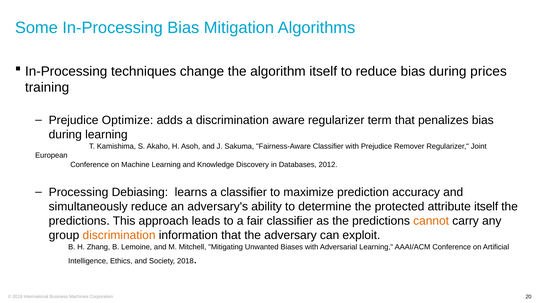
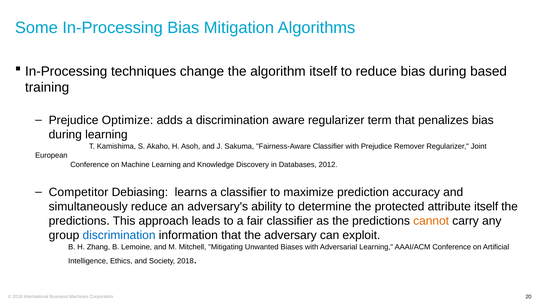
prices: prices -> based (489, 71)
Processing: Processing -> Competitor (79, 192)
discrimination colour: orange -> blue (119, 235)
